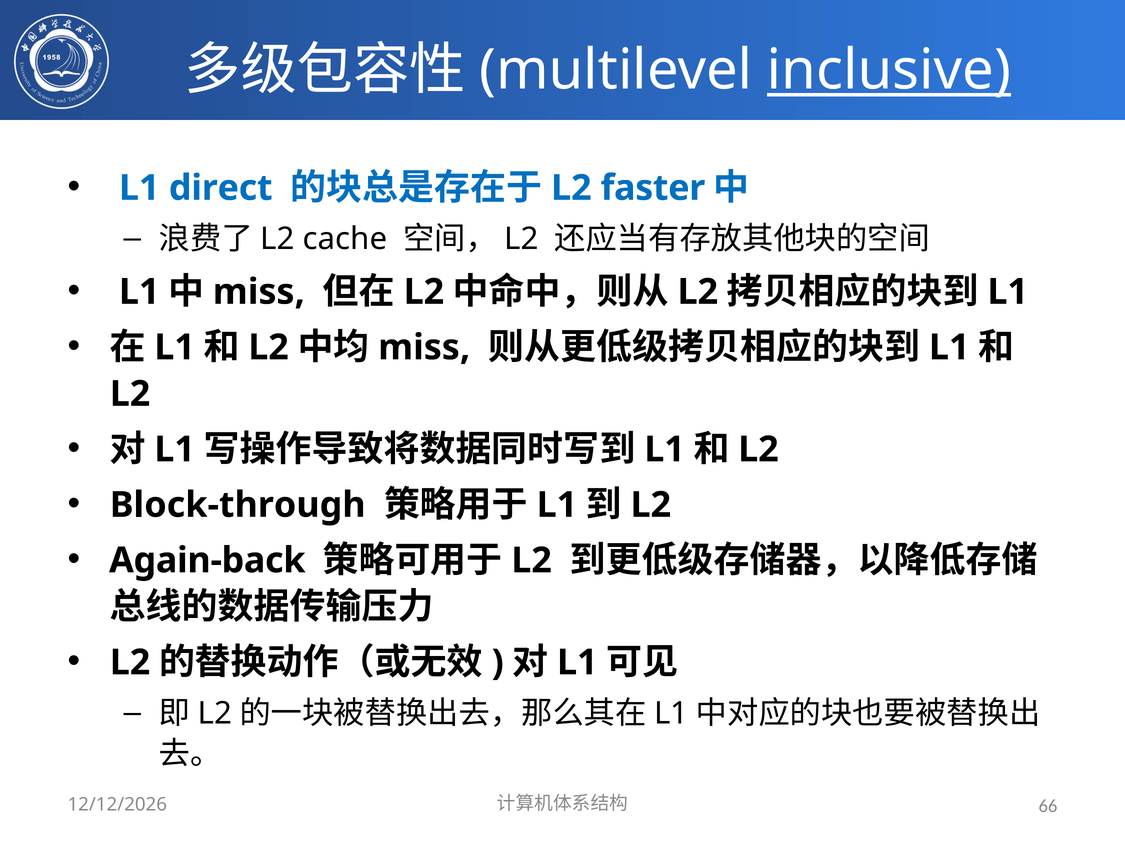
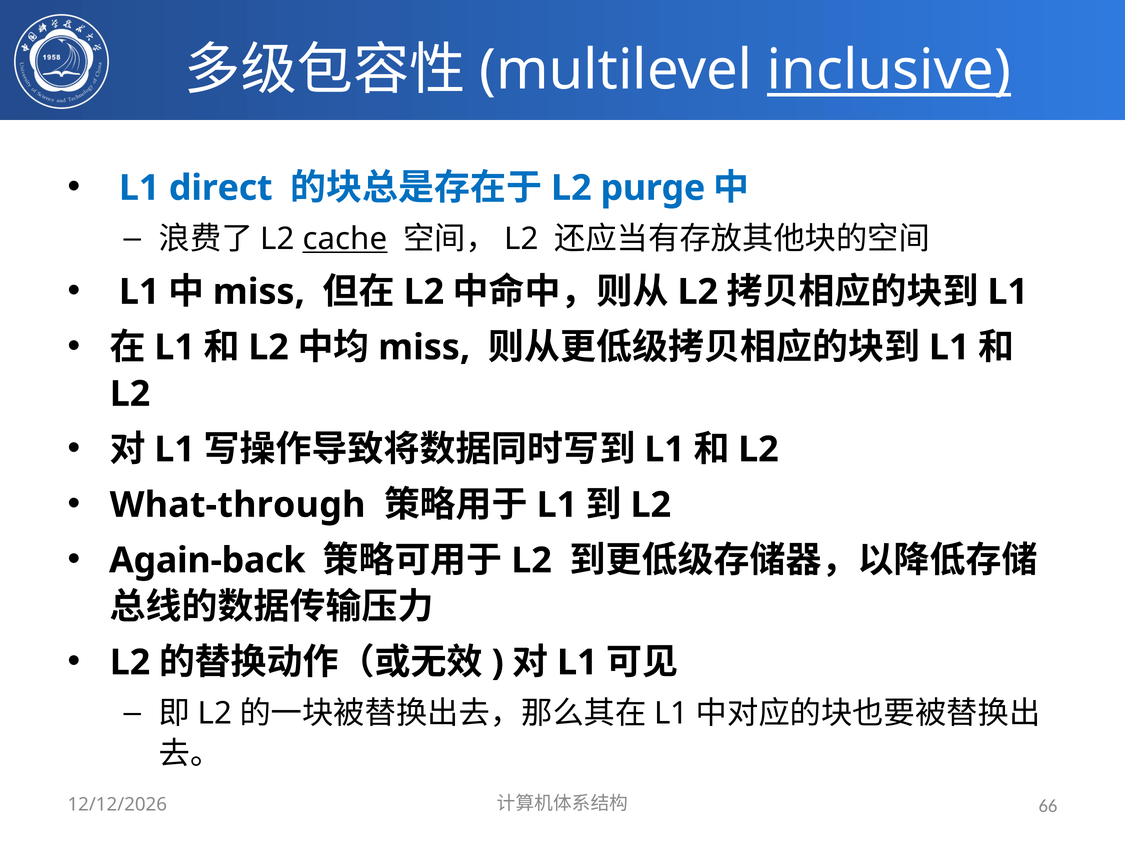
faster: faster -> purge (653, 188)
cache underline: none -> present (345, 239)
Block-through: Block-through -> What-through (238, 505)
